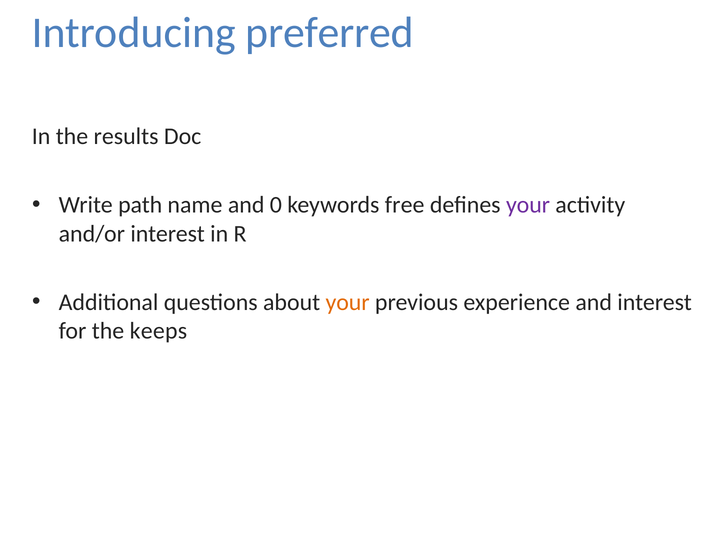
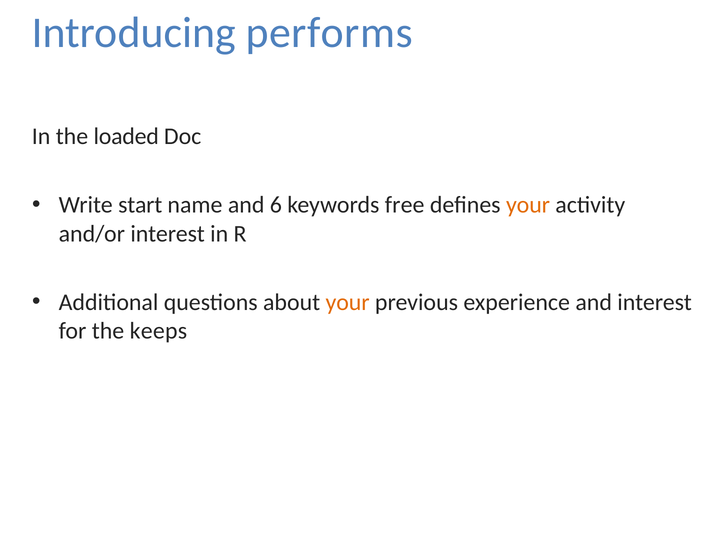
preferred: preferred -> performs (329, 33)
results: results -> loaded (126, 136)
path: path -> start (140, 205)
0: 0 -> 6 (276, 205)
your colour: purple -> orange (528, 205)
